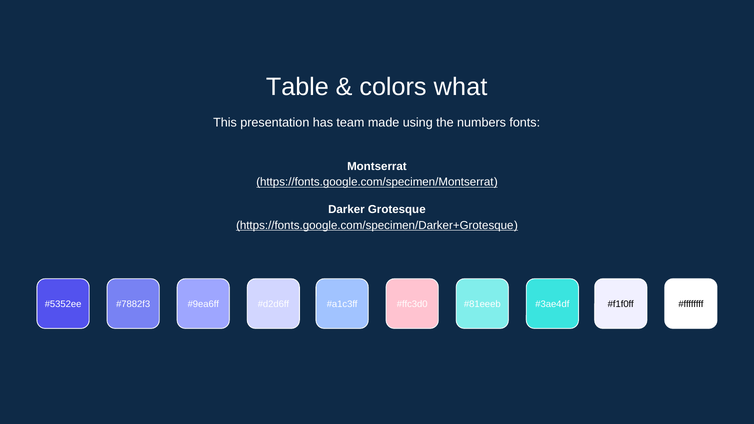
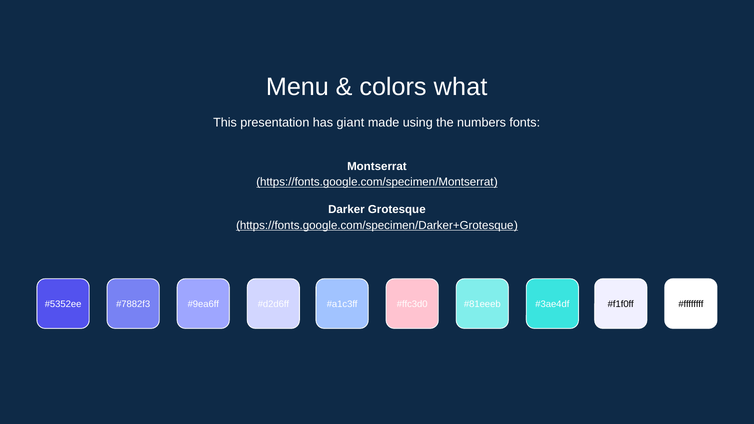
Table: Table -> Menu (297, 87)
team: team -> giant (350, 123)
